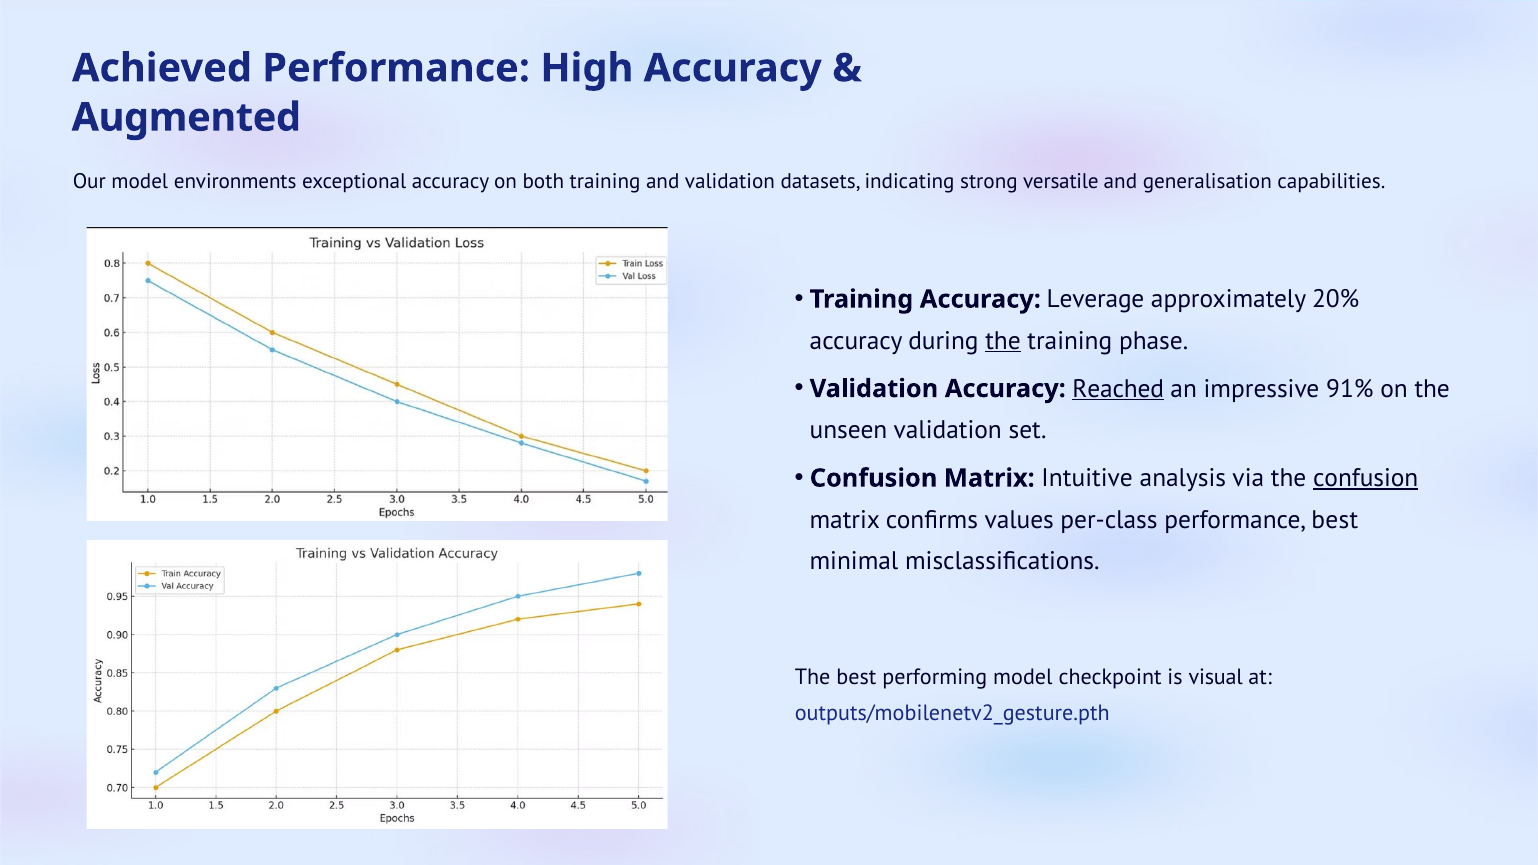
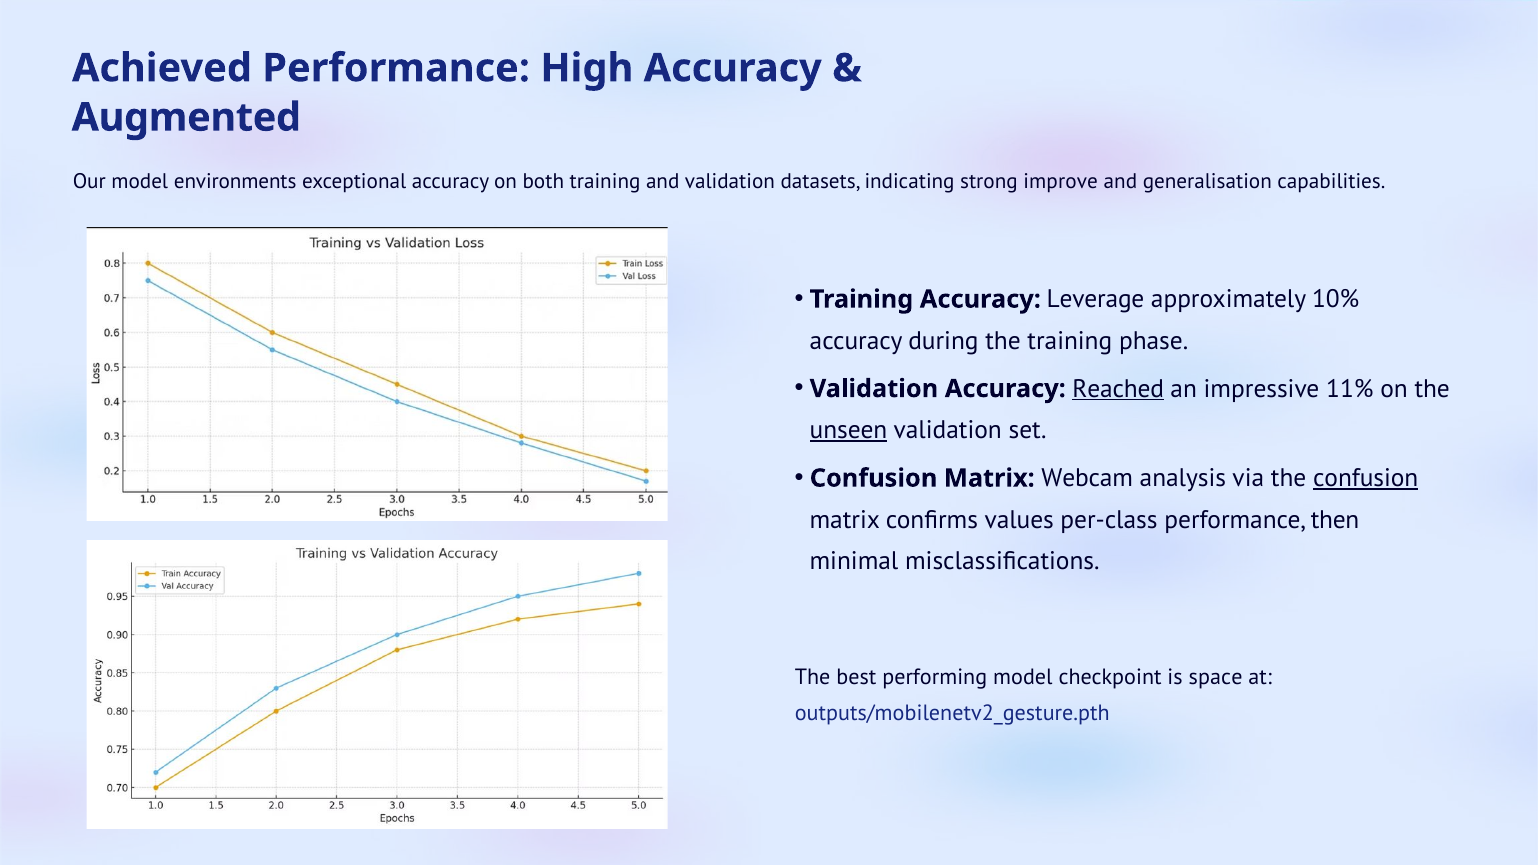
versatile: versatile -> improve (1061, 181)
20%: 20% -> 10% (1336, 299)
the underline: present -> none (1003, 341)
91%: 91% -> 11% (1350, 389)
unseen underline: none -> present (849, 430)
Intuitive: Intuitive -> Webcam (1087, 478)
performance best: best -> then (1335, 520)
visual: visual -> space (1216, 677)
